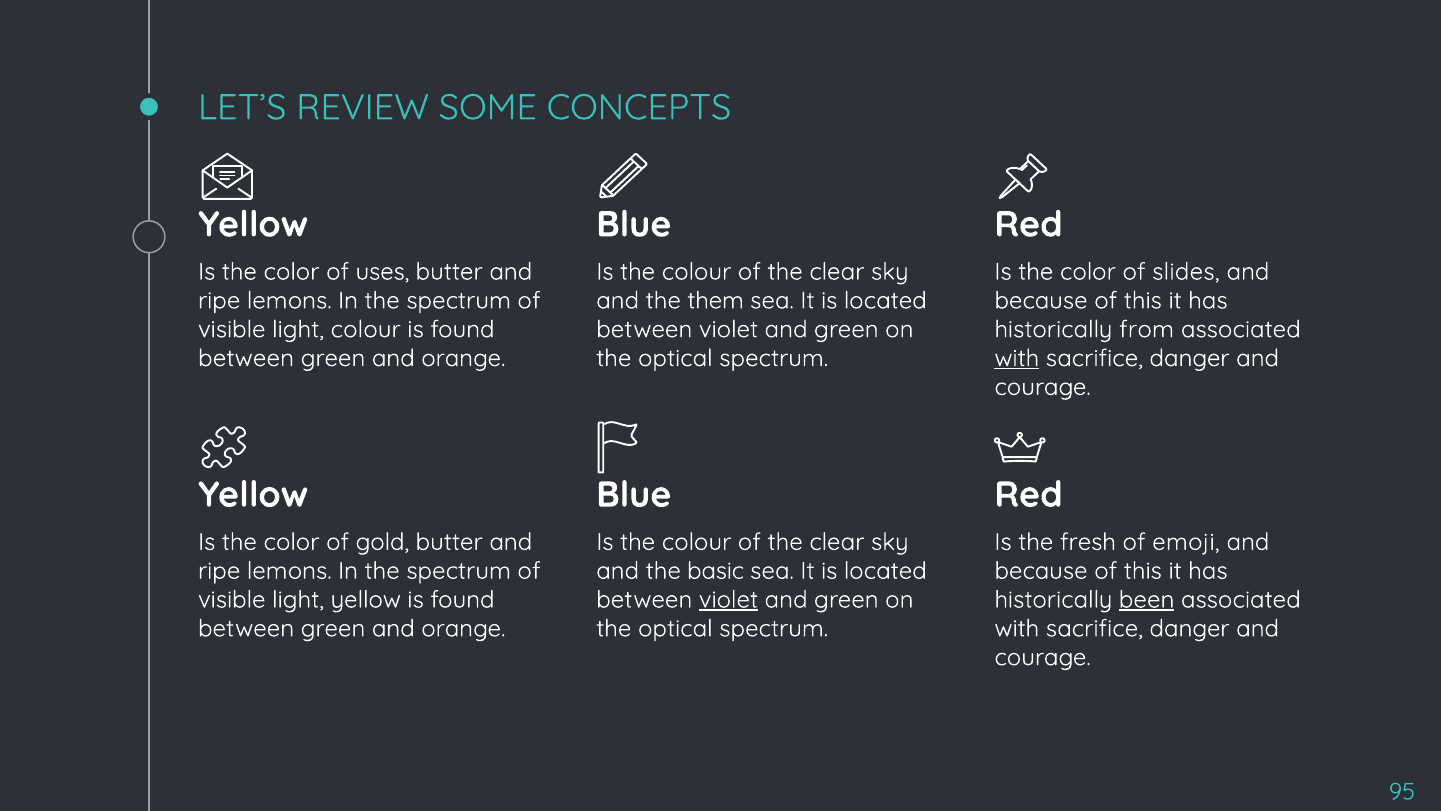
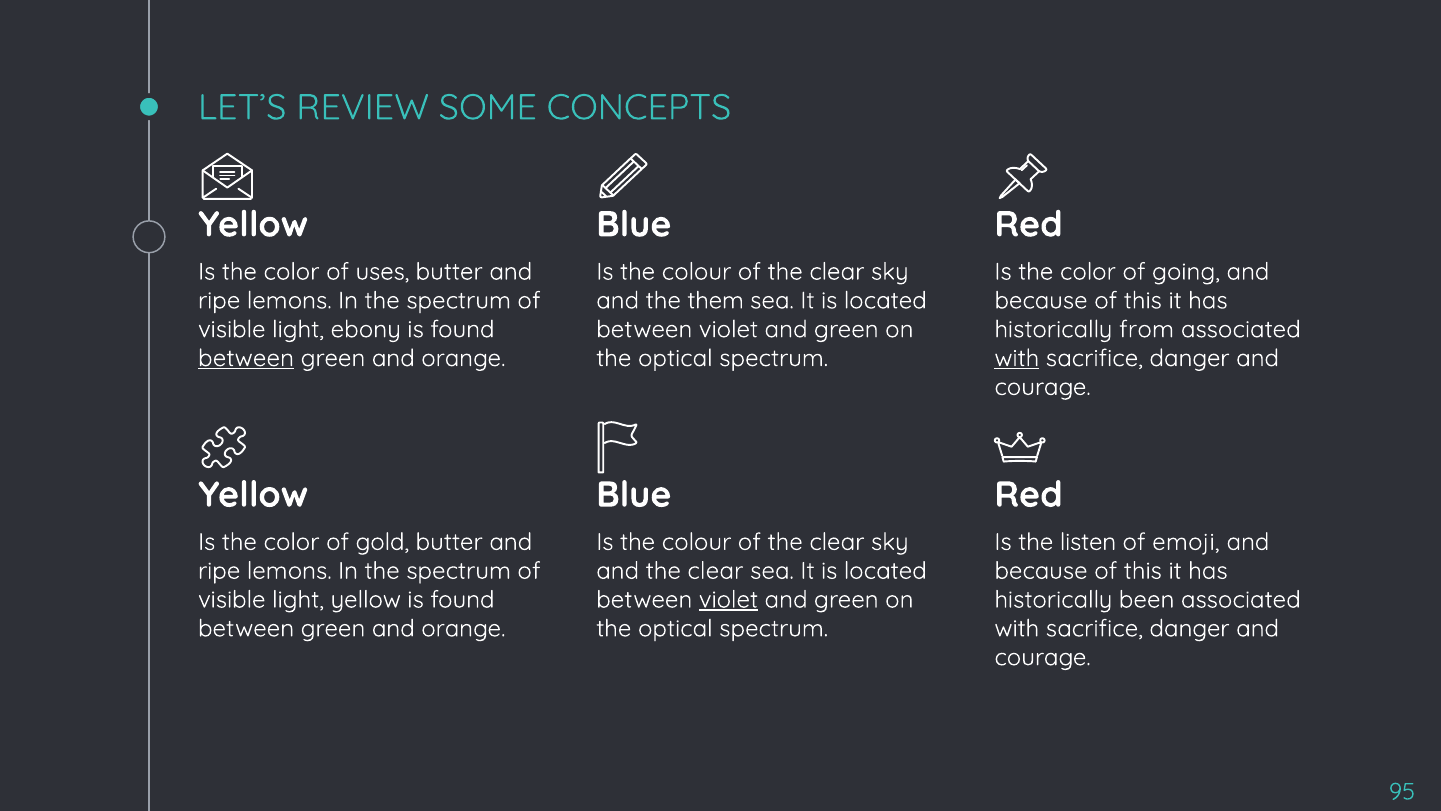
slides: slides -> going (1186, 272)
light colour: colour -> ebony (366, 329)
between underline: none -> present (246, 358)
fresh: fresh -> listen (1088, 542)
and the basic: basic -> clear (715, 571)
been underline: present -> none (1147, 599)
